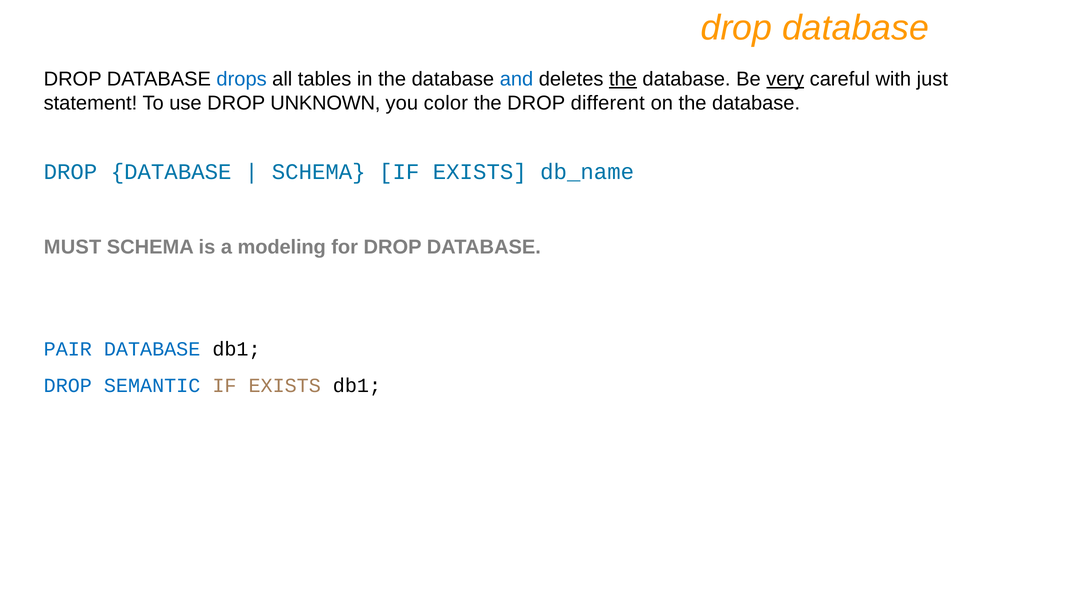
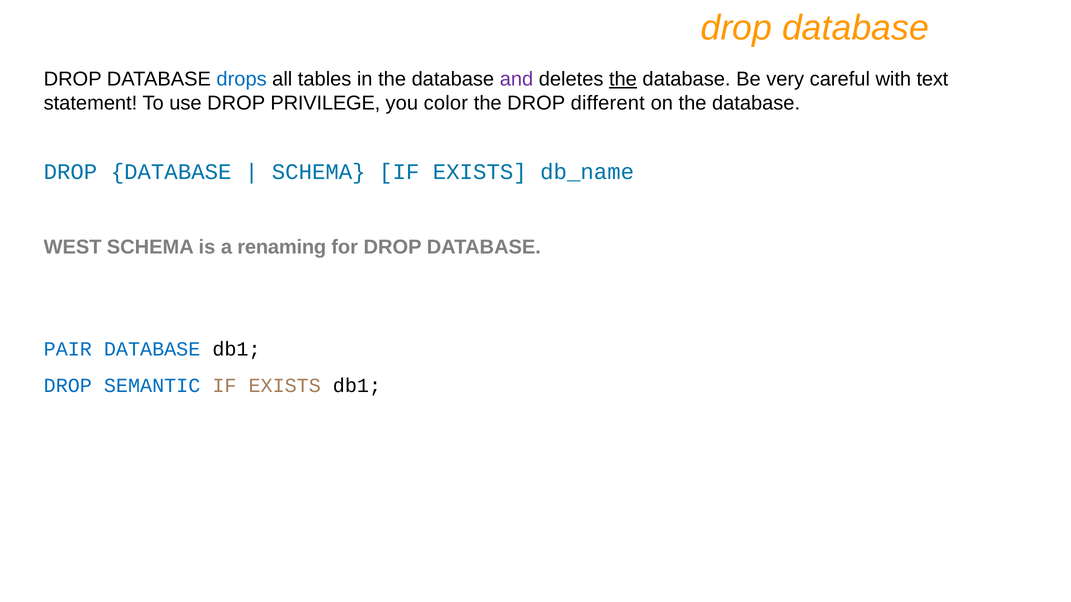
and colour: blue -> purple (516, 79)
very underline: present -> none (785, 79)
just: just -> text (932, 79)
UNKNOWN: UNKNOWN -> PRIVILEGE (325, 103)
MUST: MUST -> WEST (73, 247)
modeling: modeling -> renaming (282, 247)
